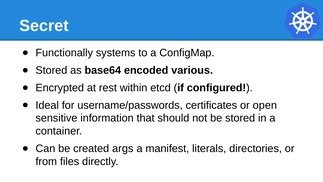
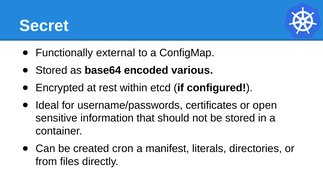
systems: systems -> external (116, 53)
args: args -> cron (123, 148)
